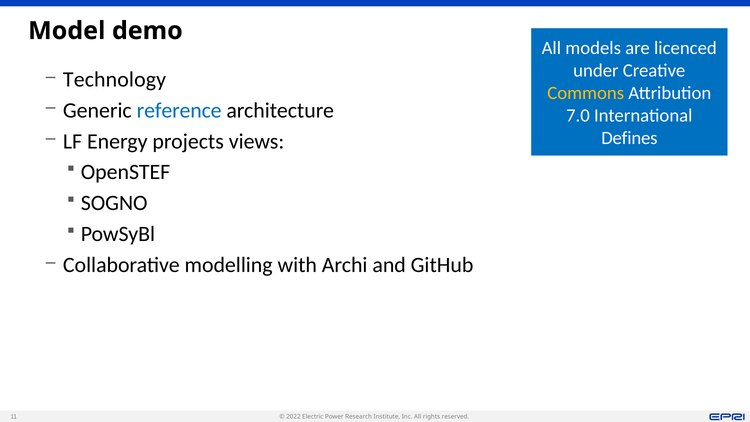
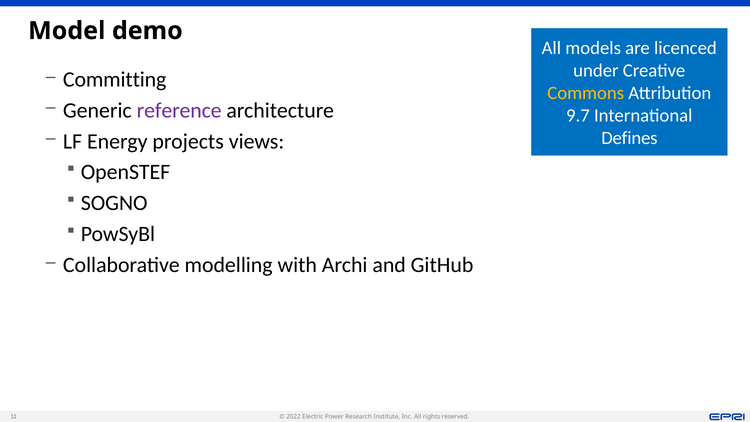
Technology: Technology -> Committing (115, 79)
reference colour: blue -> purple (179, 110)
7.0: 7.0 -> 9.7 (578, 116)
